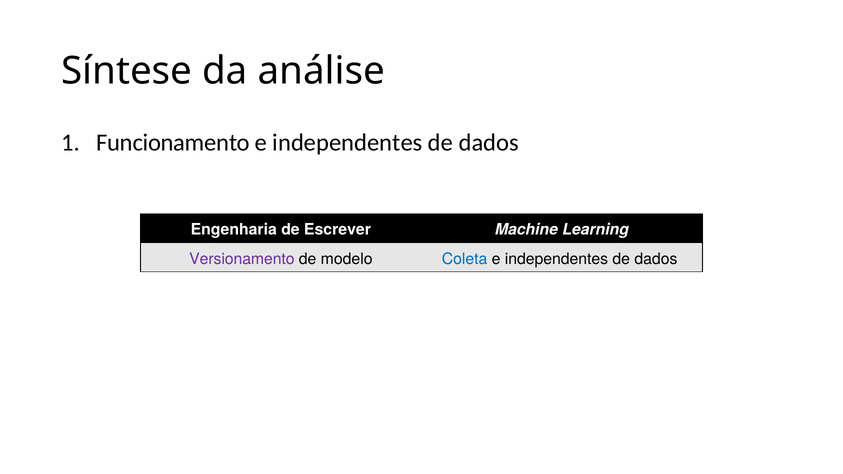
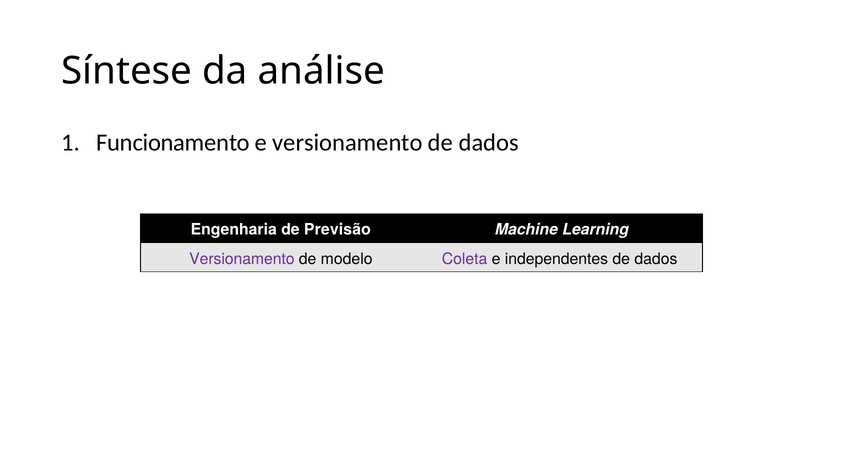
independentes: independentes -> versionamento (348, 142)
Escrever: Escrever -> Previsão (337, 230)
Coleta colour: blue -> purple (465, 259)
